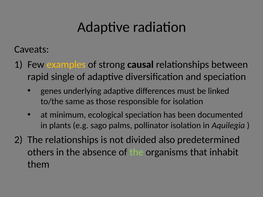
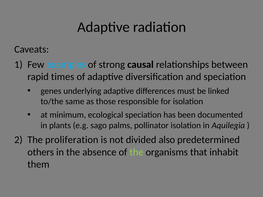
examples colour: yellow -> light blue (66, 65)
single: single -> times (63, 77)
The relationships: relationships -> proliferation (72, 140)
